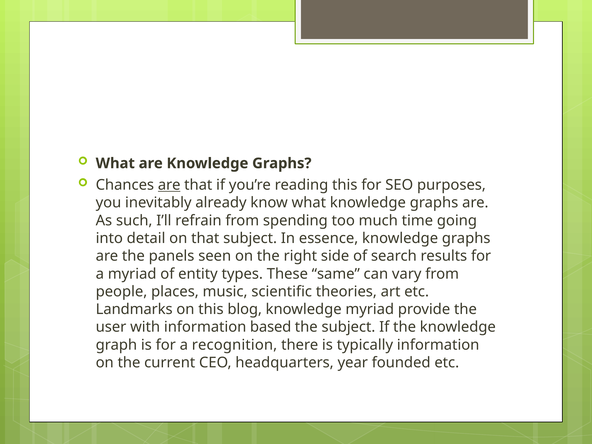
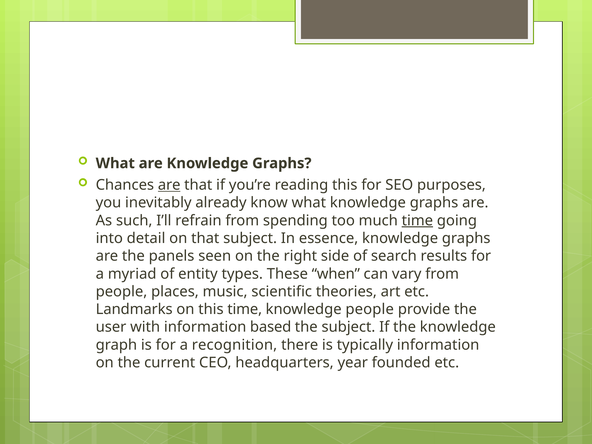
time underline: none -> present (417, 221)
same: same -> when (336, 274)
this blog: blog -> time (245, 309)
knowledge myriad: myriad -> people (370, 309)
